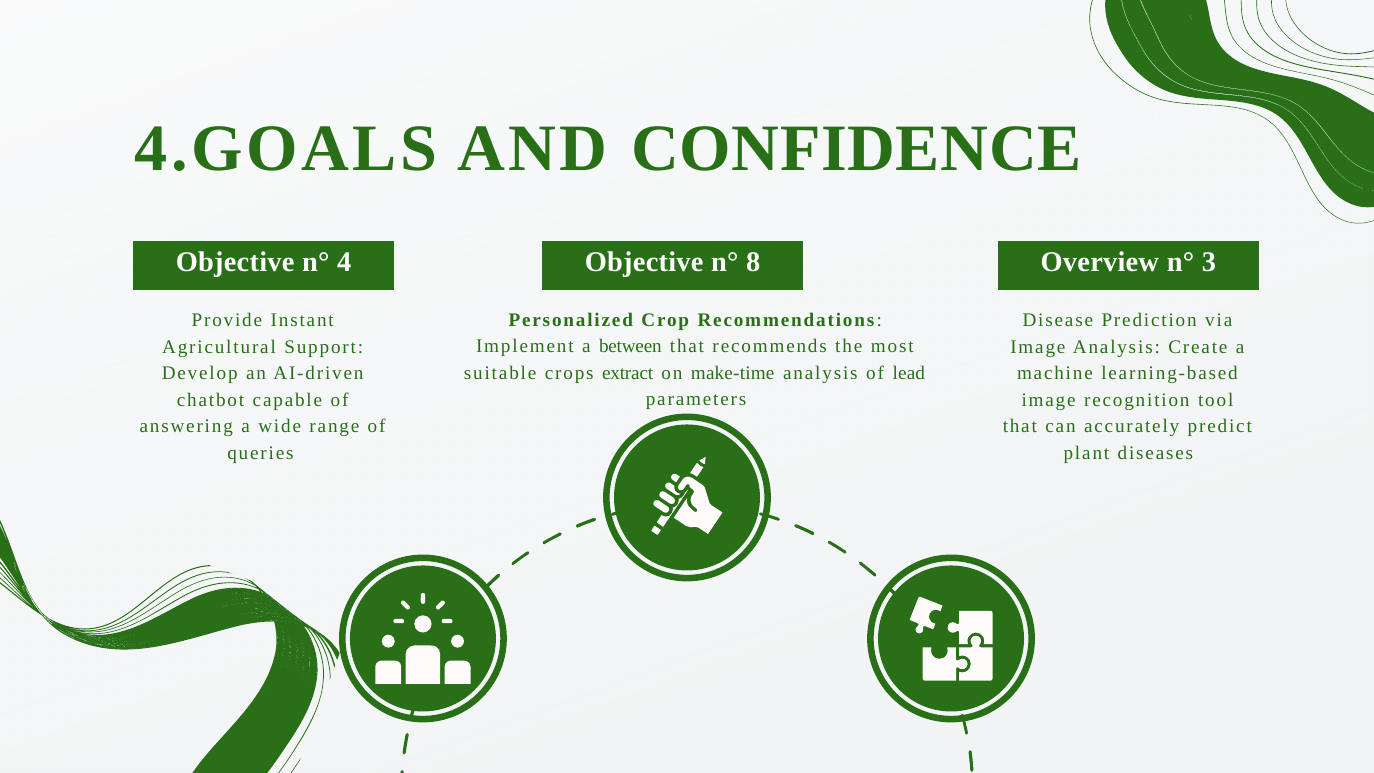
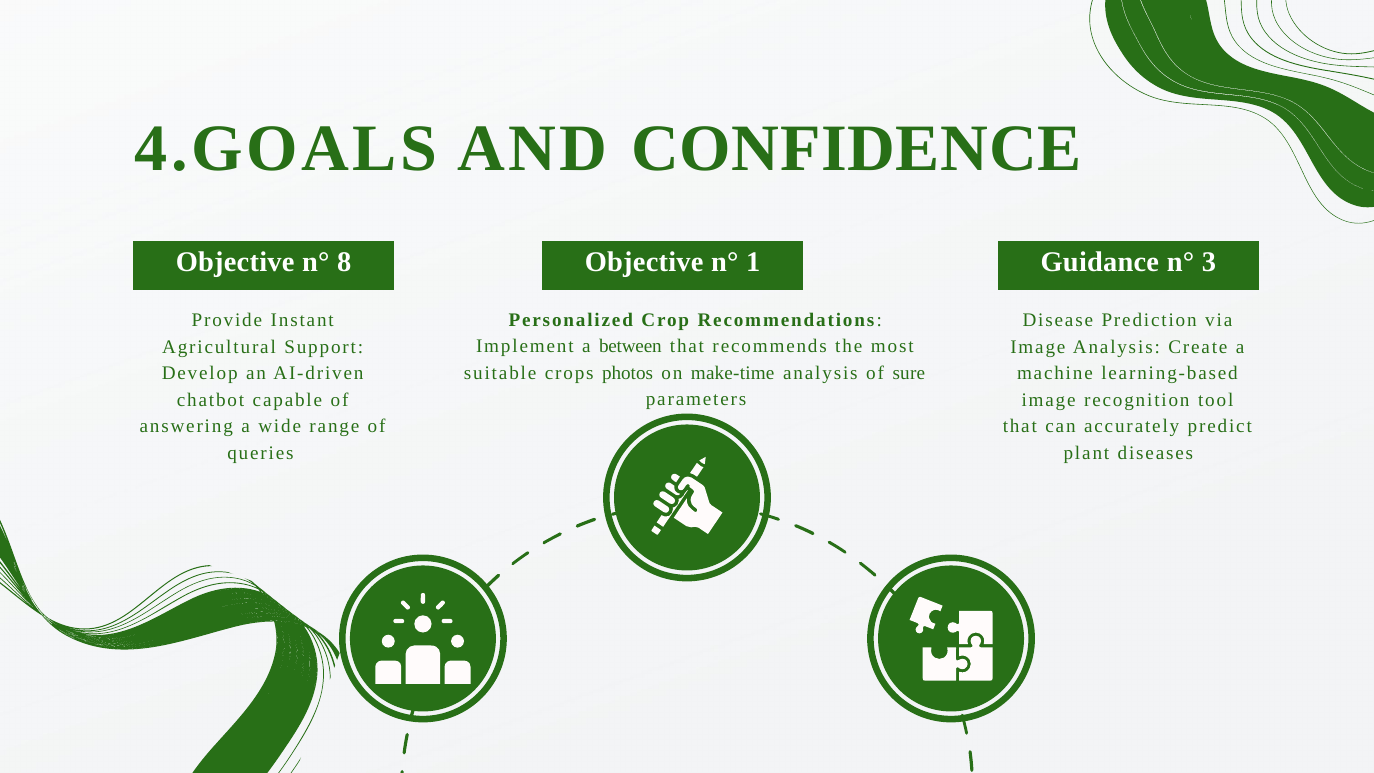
4: 4 -> 8 (344, 262)
8: 8 -> 1 (753, 262)
Overview: Overview -> Guidance (1100, 262)
extract: extract -> photos (628, 373)
lead: lead -> sure (909, 373)
